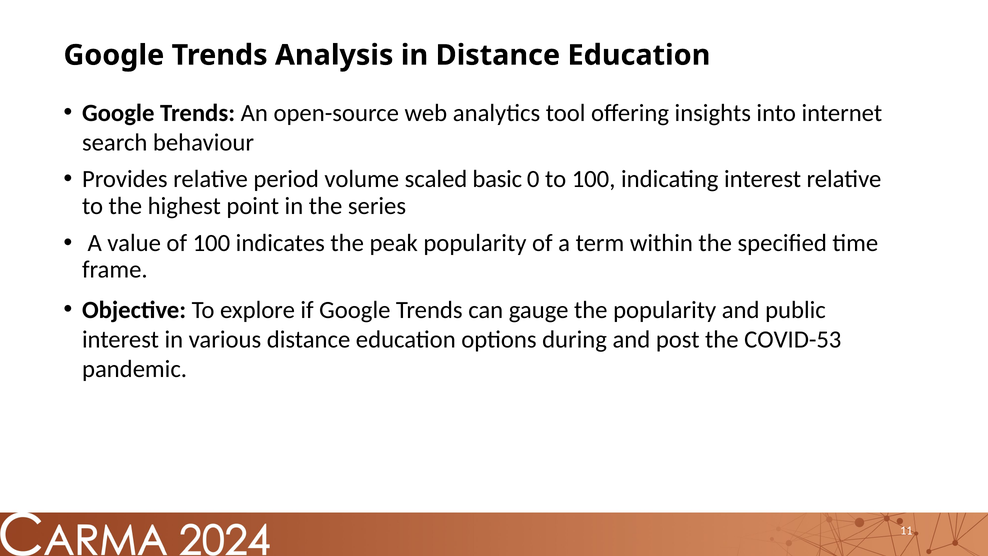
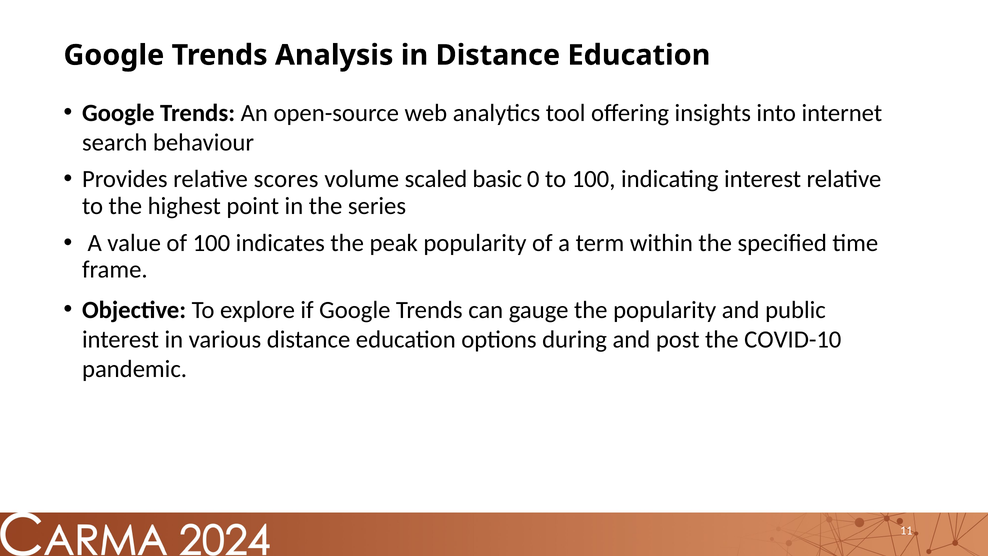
period: period -> scores (286, 179)
COVID-53: COVID-53 -> COVID-10 (793, 339)
